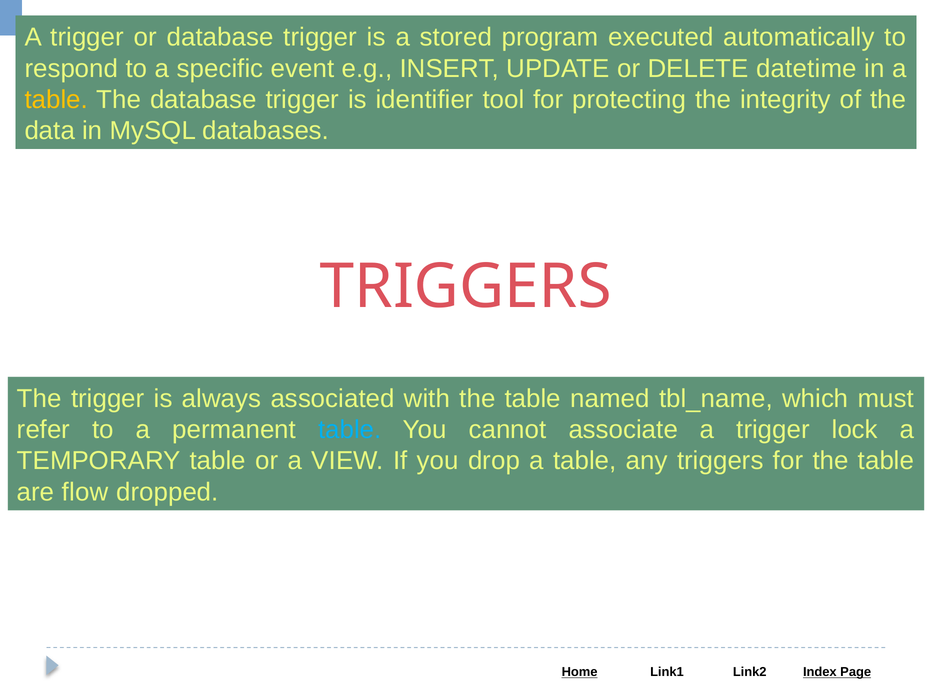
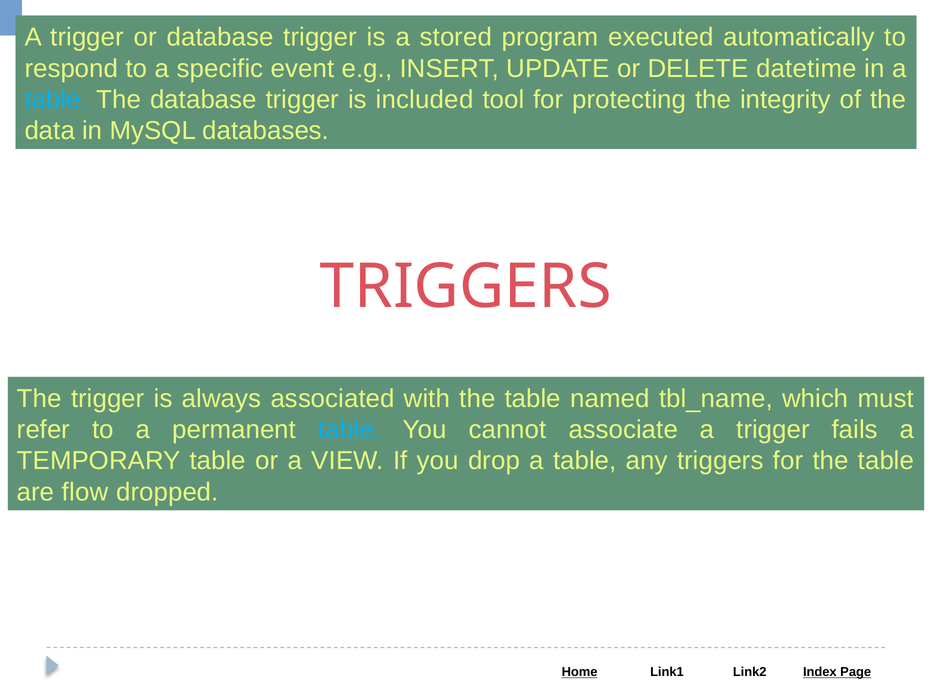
table colour: yellow -> light blue (56, 100)
identifier: identifier -> included (425, 100)
lock: lock -> fails (855, 430)
